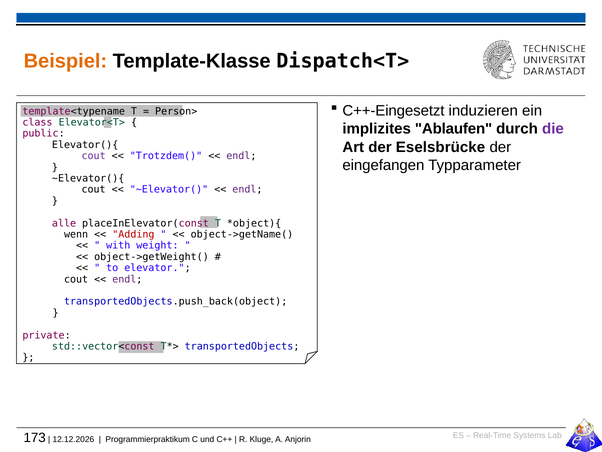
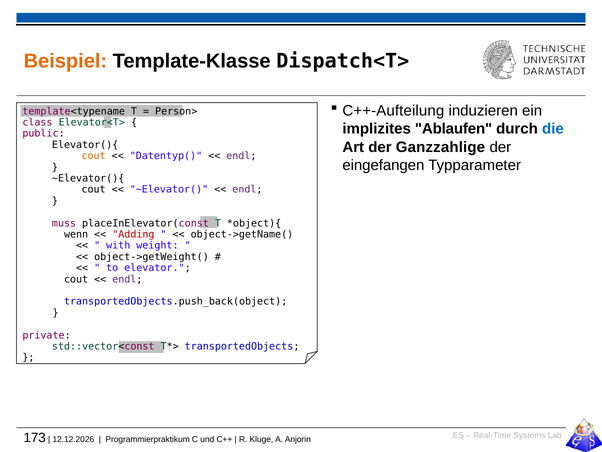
C++-Eingesetzt: C++-Eingesetzt -> C++-Aufteilung (393, 111)
die colour: purple -> blue (553, 129)
Eselsbrücke: Eselsbrücke -> Ganzzahlige (440, 147)
cout colour: purple -> orange (94, 156)
Trotzdem(: Trotzdem( -> Datentyp( (166, 156)
alle: alle -> muss (64, 223)
